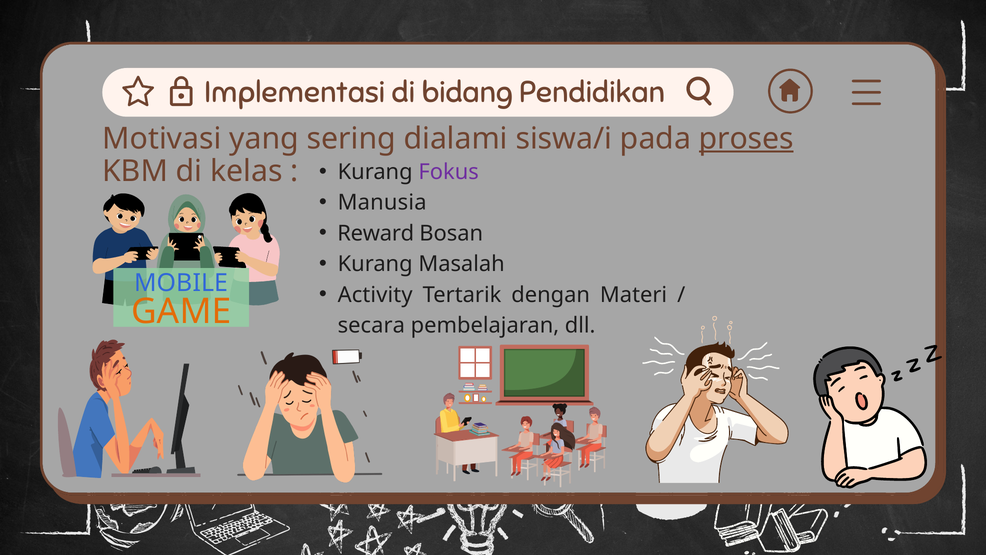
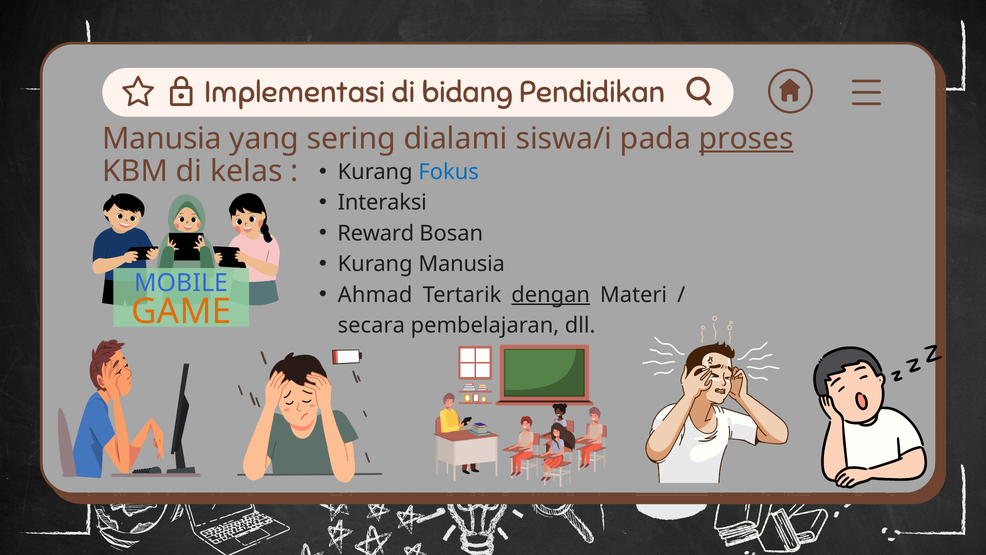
Motivasi: Motivasi -> Manusia (162, 138)
Fokus colour: purple -> blue (449, 172)
Manusia: Manusia -> Interaksi (382, 203)
Kurang Masalah: Masalah -> Manusia (462, 264)
Activity: Activity -> Ahmad (375, 295)
dengan underline: none -> present (551, 295)
